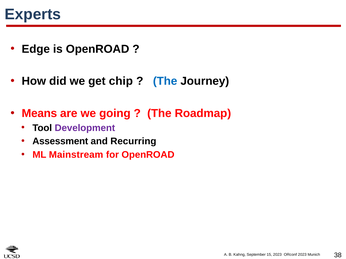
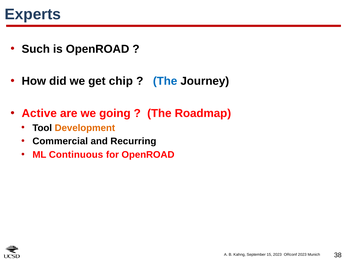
Edge: Edge -> Such (36, 49)
Means: Means -> Active (39, 114)
Development colour: purple -> orange (85, 128)
Assessment: Assessment -> Commercial (60, 142)
Mainstream: Mainstream -> Continuous (76, 155)
